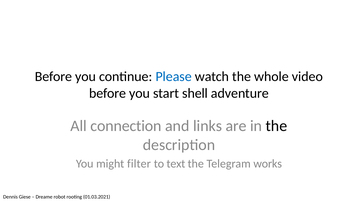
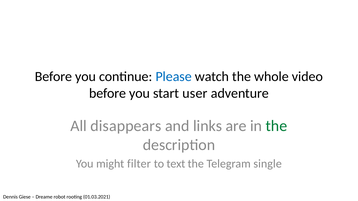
shell: shell -> user (195, 93)
connection: connection -> disappears (126, 126)
the colour: black -> green (276, 126)
works: works -> single (268, 164)
